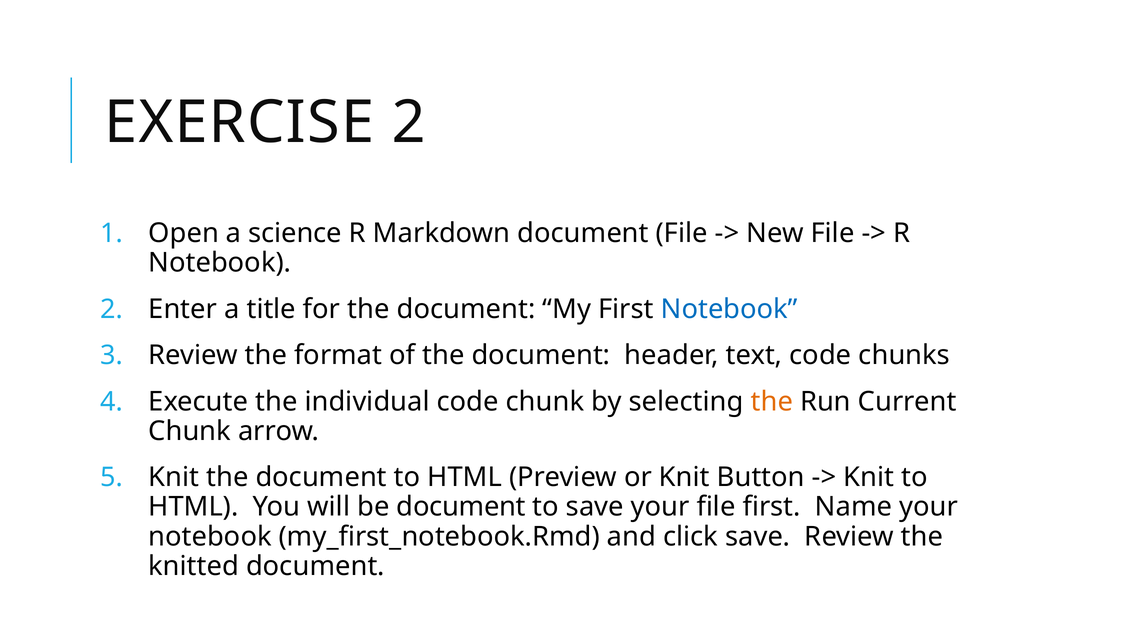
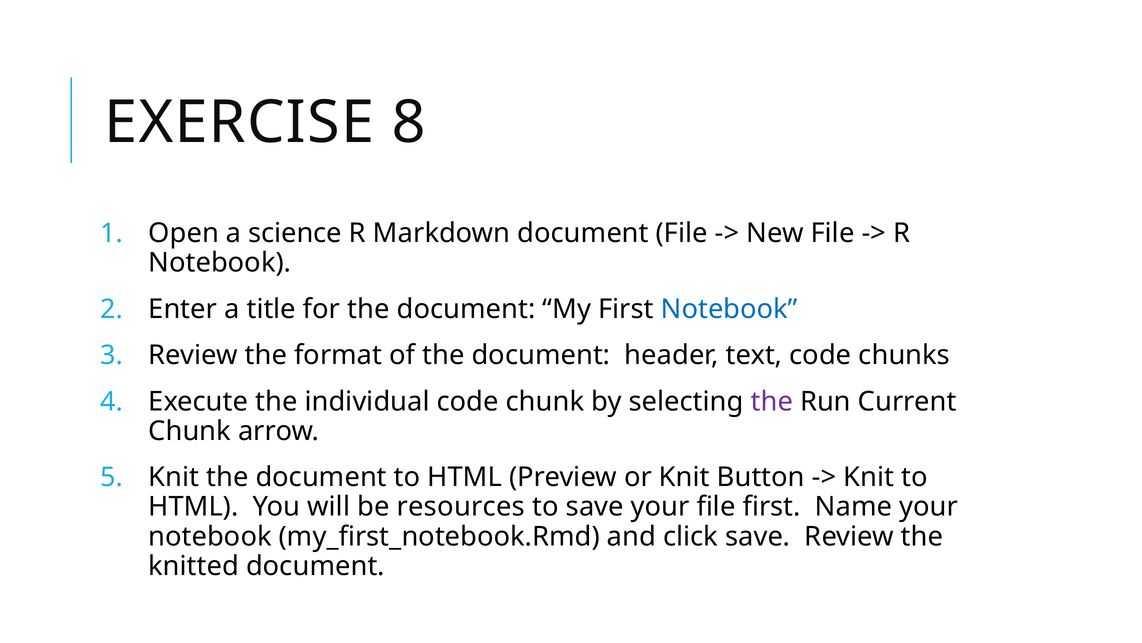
EXERCISE 2: 2 -> 8 (409, 123)
the colour: orange -> purple (772, 401)
be document: document -> resources (461, 506)
